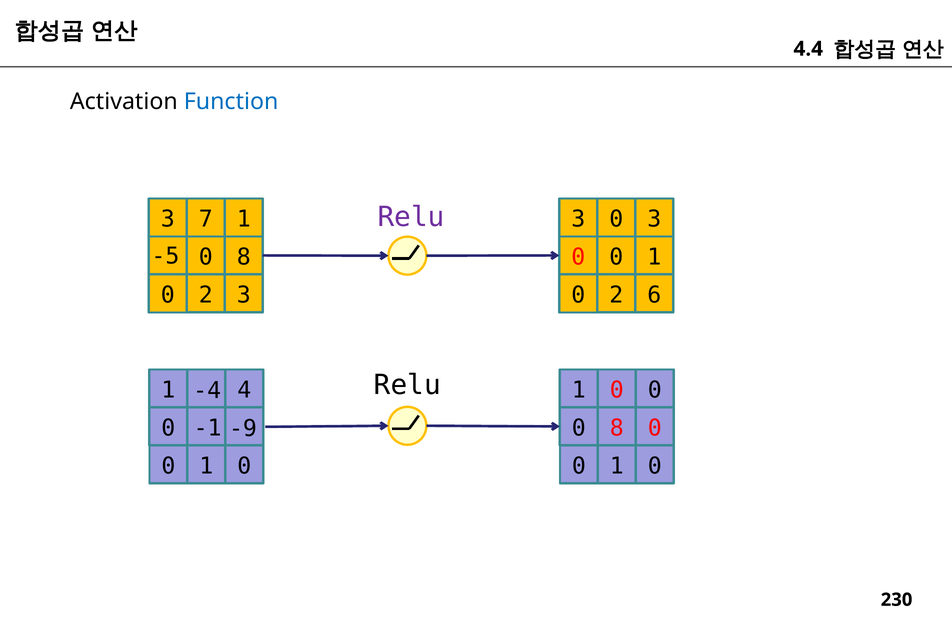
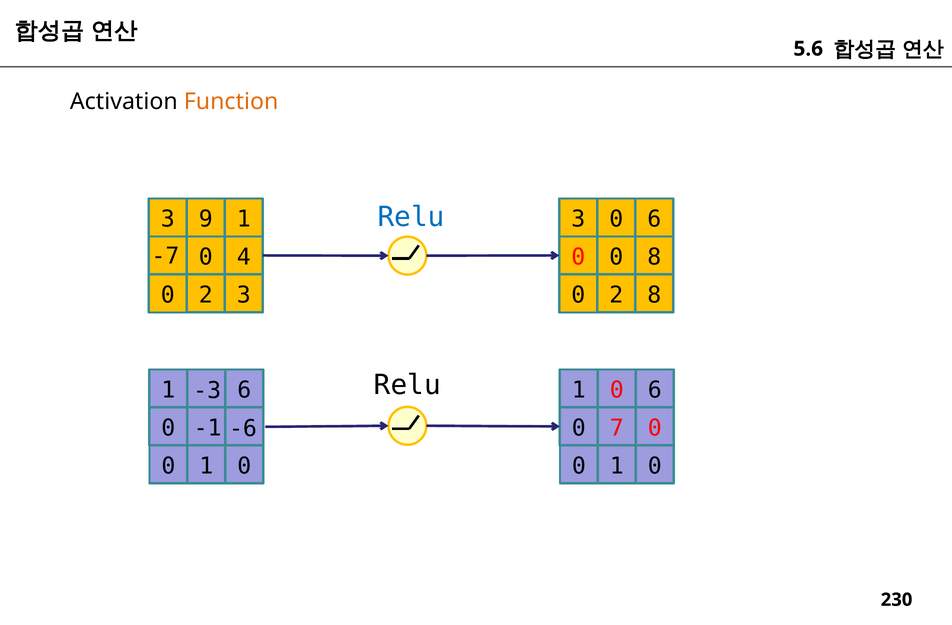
4.4: 4.4 -> 5.6 (808, 49)
Function colour: blue -> orange (231, 101)
Relu colour: purple -> blue (411, 217)
7: 7 -> 9 (206, 219)
3 0 3: 3 -> 6 (654, 219)
-5: -5 -> -7 (165, 256)
8: 8 -> 4 (244, 257)
0 0 1: 1 -> 8 (654, 257)
2 6: 6 -> 8 (654, 295)
1 4: 4 -> 6 (244, 390)
1 0 0: 0 -> 6 (655, 390)
-4: -4 -> -3 (207, 391)
-9: -9 -> -6 (243, 429)
8: 8 -> 7 (617, 428)
